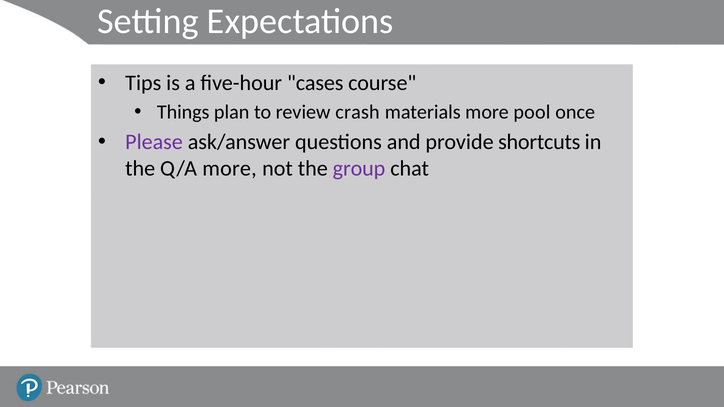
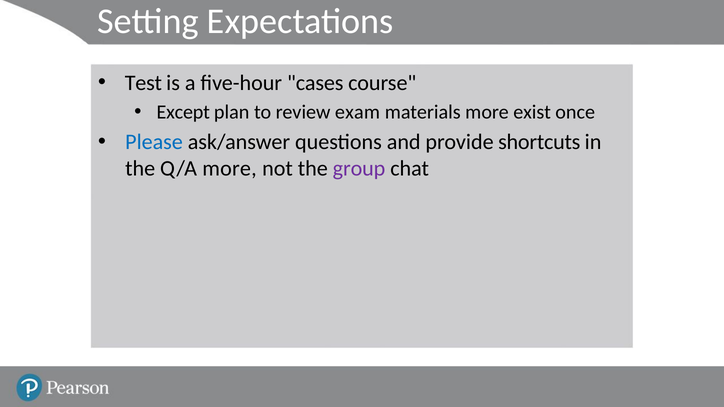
Tips: Tips -> Test (143, 83)
Things: Things -> Except (183, 112)
crash: crash -> exam (358, 112)
pool: pool -> exist (532, 112)
Please colour: purple -> blue (154, 142)
